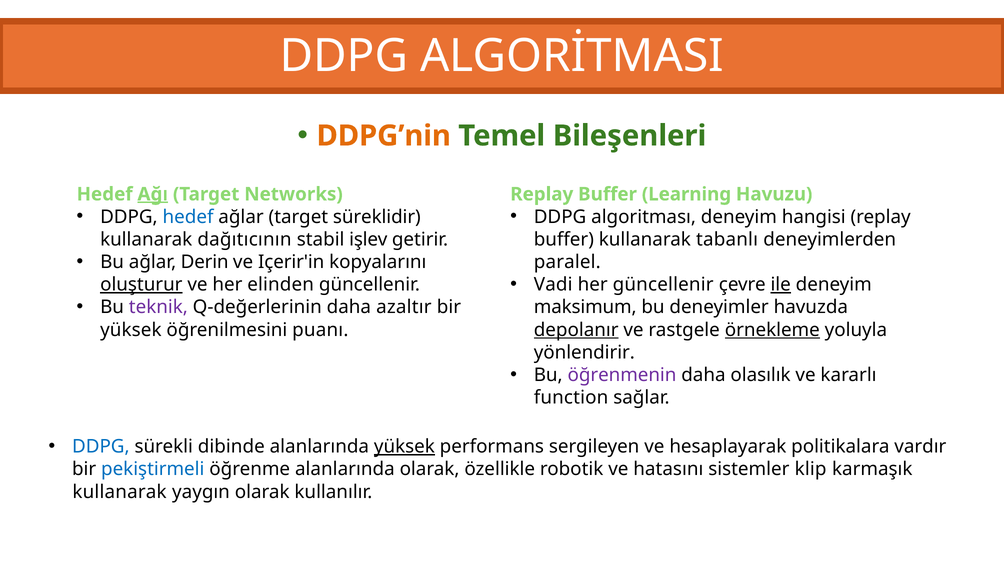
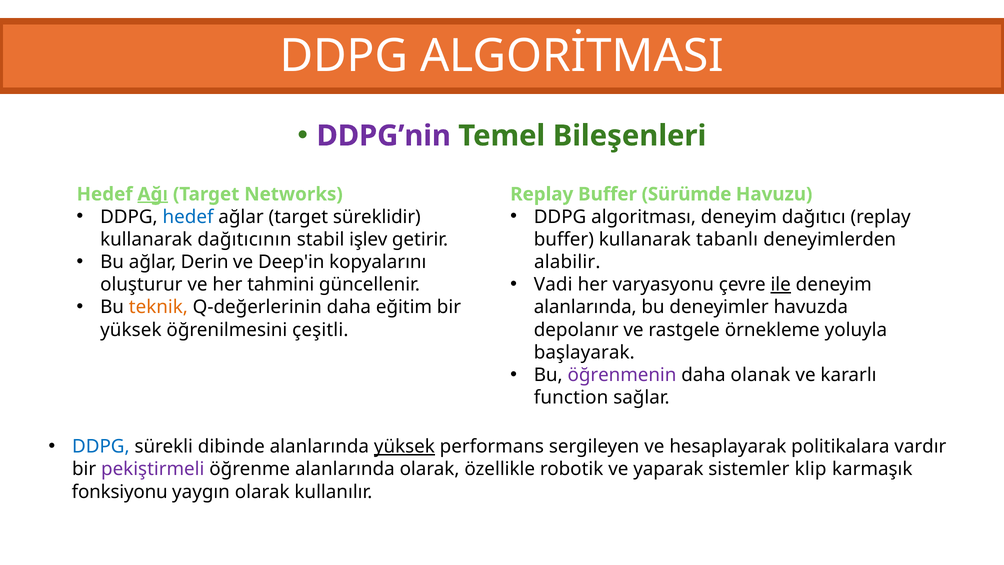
DDPG’nin colour: orange -> purple (384, 136)
Learning: Learning -> Sürümde (687, 194)
hangisi: hangisi -> dağıtıcı (814, 217)
Içerir'in: Içerir'in -> Deep'in (291, 262)
paralel: paralel -> alabilir (567, 262)
her güncellenir: güncellenir -> varyasyonu (663, 284)
oluşturur underline: present -> none (141, 284)
elinden: elinden -> tahmini (281, 284)
teknik colour: purple -> orange (158, 307)
azaltır: azaltır -> eğitim (404, 307)
maksimum: maksimum -> alanlarında (585, 307)
puanı: puanı -> çeşitli (320, 330)
depolanır underline: present -> none (576, 330)
örnekleme underline: present -> none (772, 330)
yönlendirir: yönlendirir -> başlayarak (584, 352)
olasılık: olasılık -> olanak (760, 375)
pekiştirmeli colour: blue -> purple (153, 469)
hatasını: hatasını -> yaparak (668, 469)
kullanarak: kullanarak -> fonksiyonu (120, 492)
